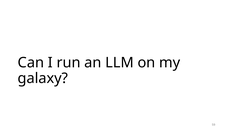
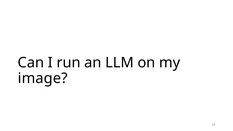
galaxy: galaxy -> image (43, 78)
